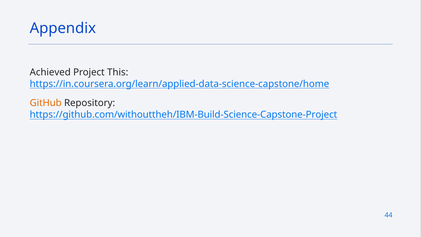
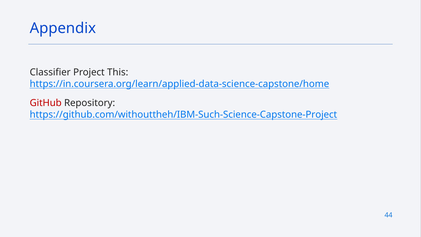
Achieved: Achieved -> Classifier (50, 72)
GitHub colour: orange -> red (46, 103)
https://github.com/withouttheh/IBM-Build-Science-Capstone-Project: https://github.com/withouttheh/IBM-Build-Science-Capstone-Project -> https://github.com/withouttheh/IBM-Such-Science-Capstone-Project (183, 115)
